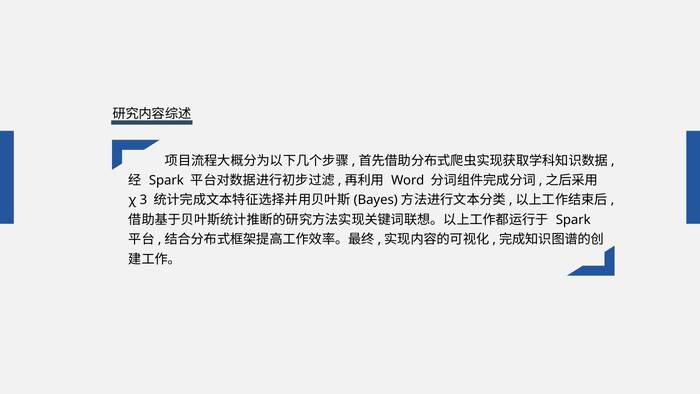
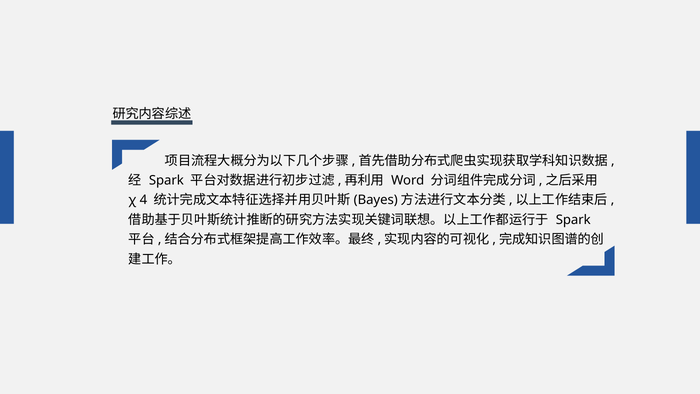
3: 3 -> 4 (143, 200)
